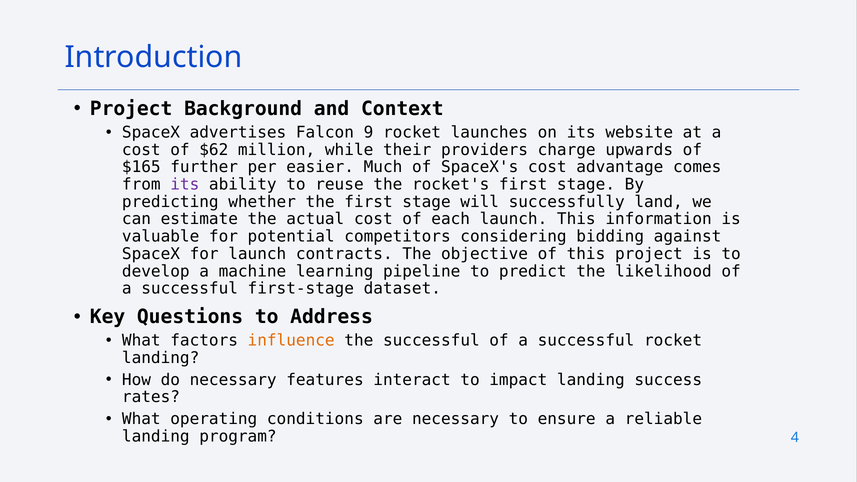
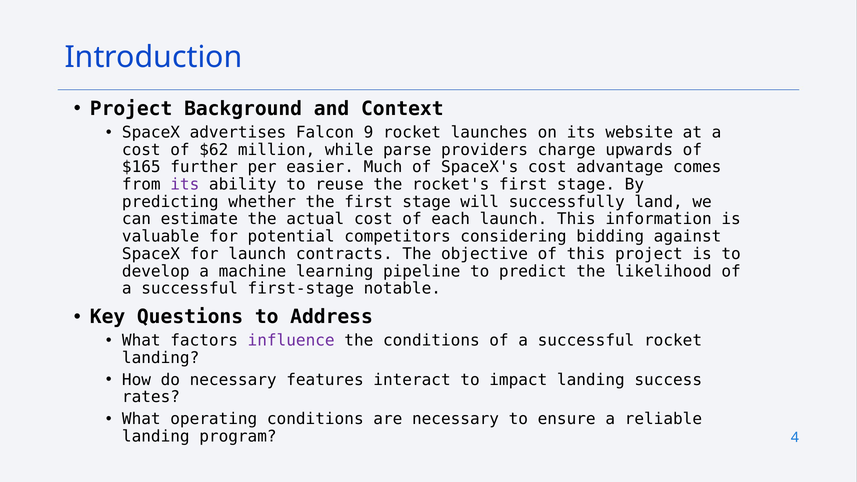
their: their -> parse (407, 150)
dataset: dataset -> notable (402, 289)
influence colour: orange -> purple (291, 341)
the successful: successful -> conditions (431, 341)
